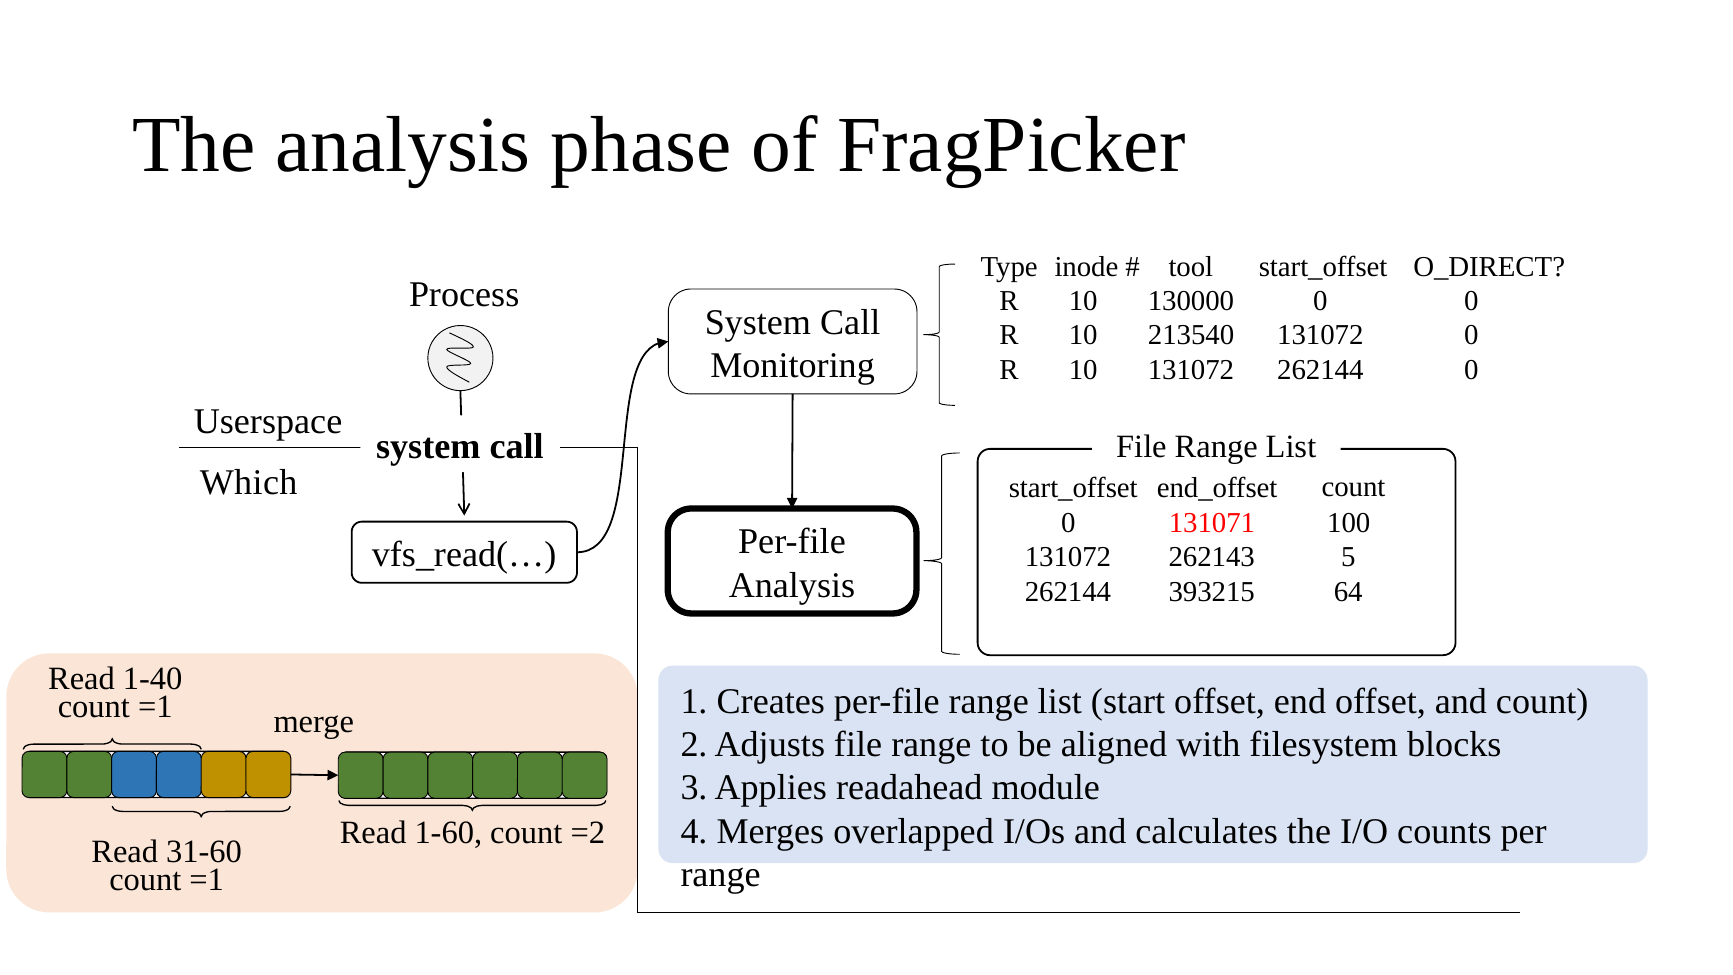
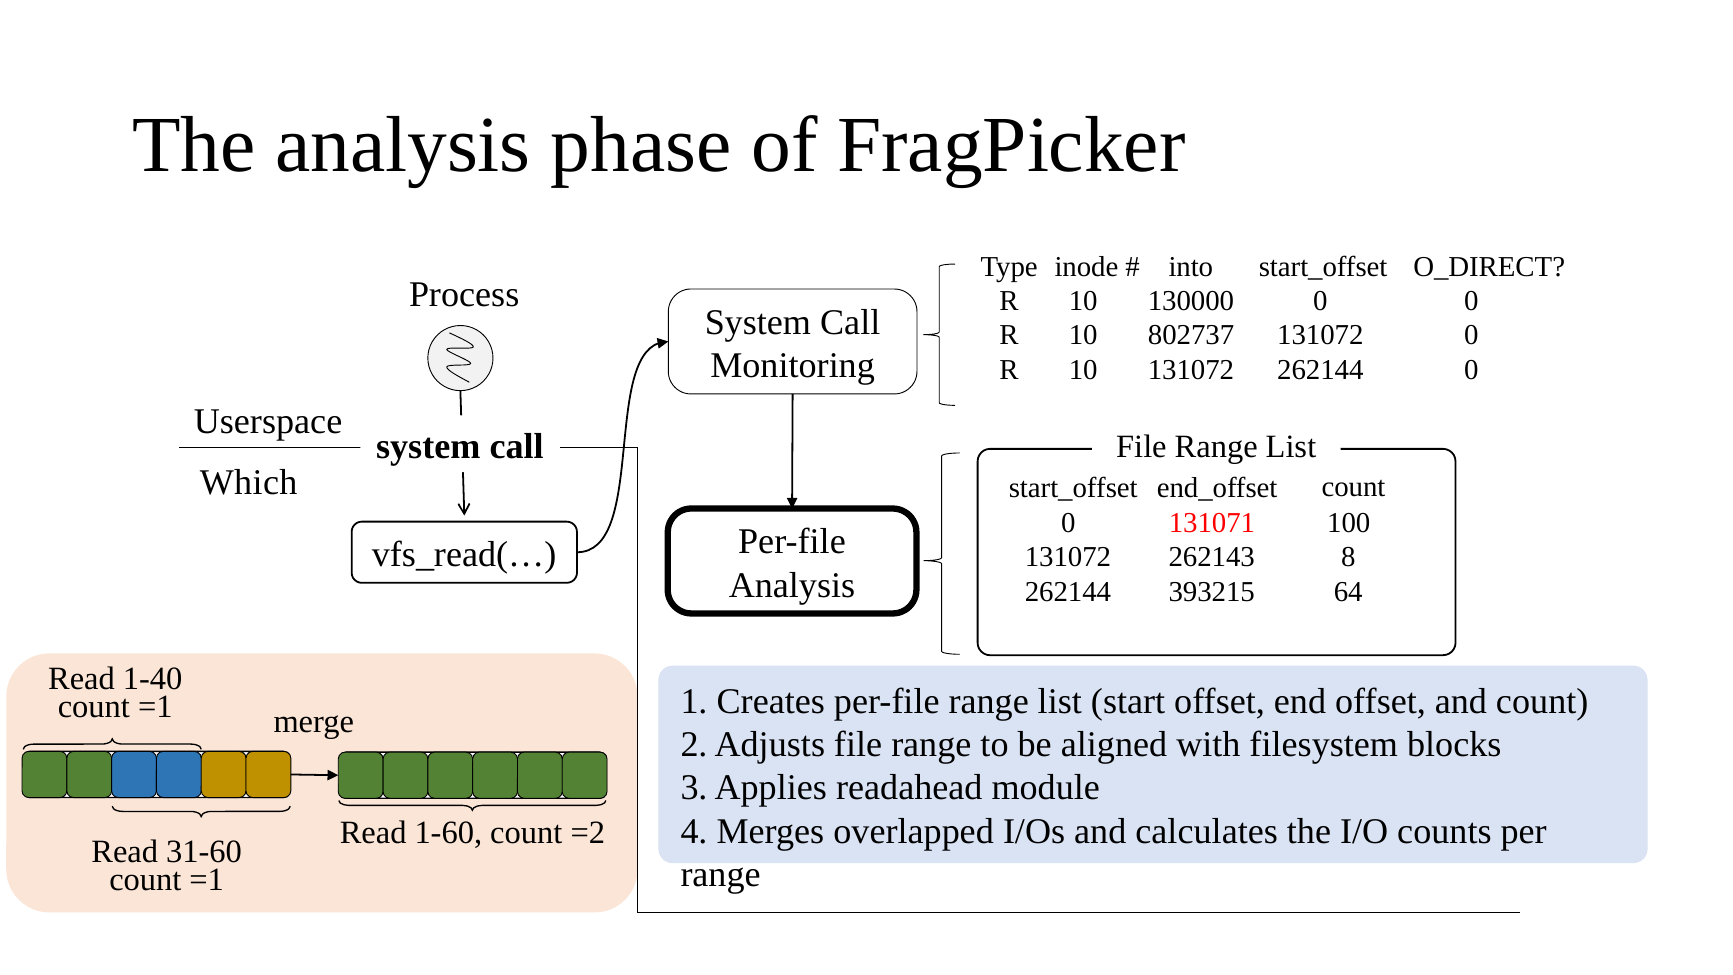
tool: tool -> into (1191, 267)
213540: 213540 -> 802737 (1191, 335)
5: 5 -> 8 (1348, 557)
